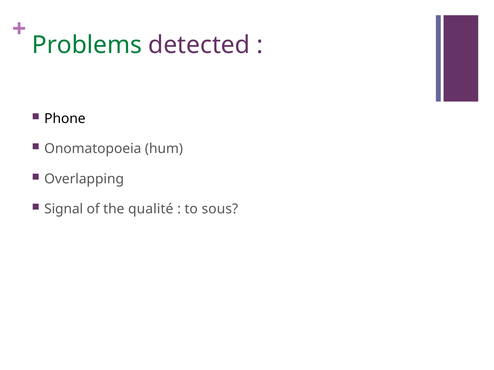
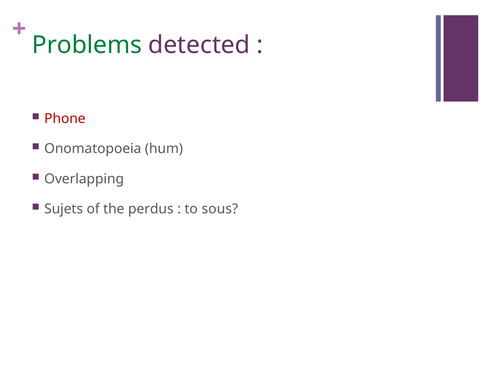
Phone colour: black -> red (65, 119)
Signal: Signal -> Sujets (64, 209)
qualité: qualité -> perdus (151, 209)
